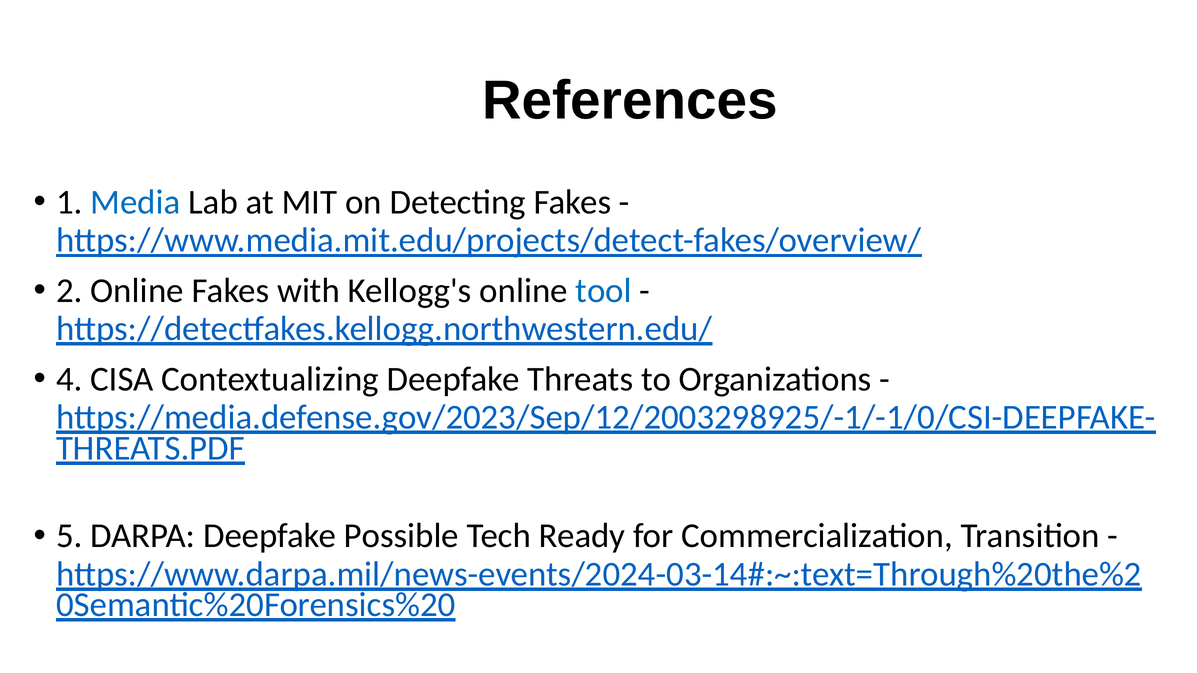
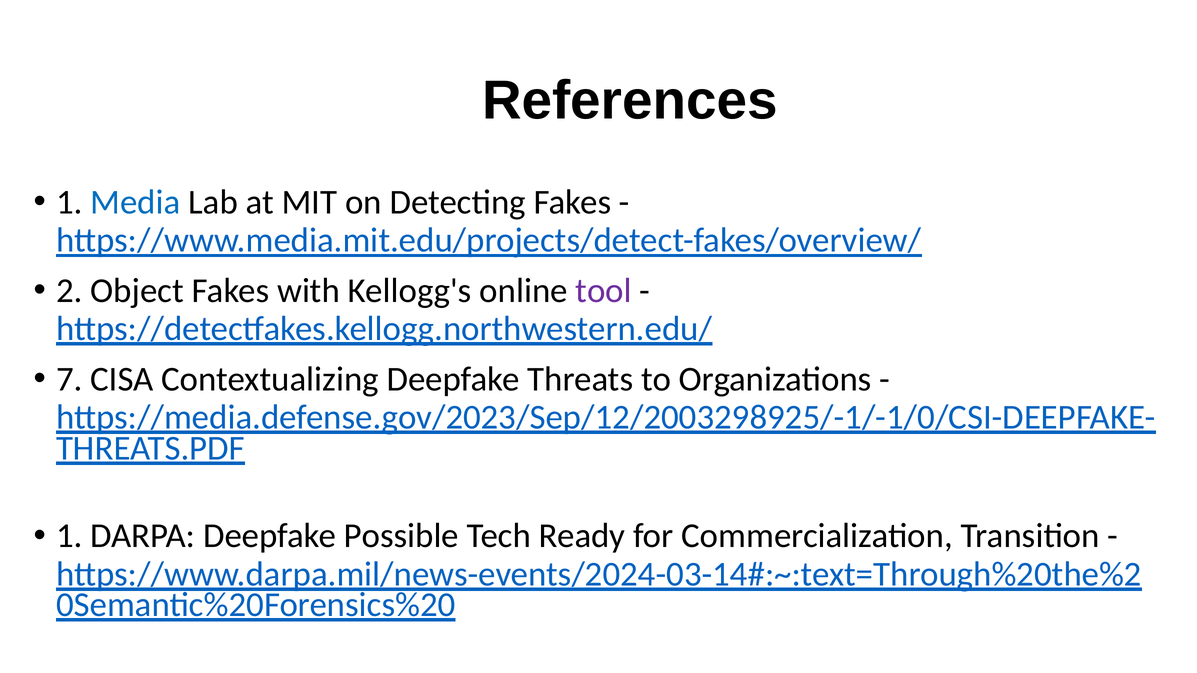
2 Online: Online -> Object (137, 291)
tool colour: blue -> purple (604, 291)
4: 4 -> 7 (69, 379)
5: 5 -> 1 (69, 536)
